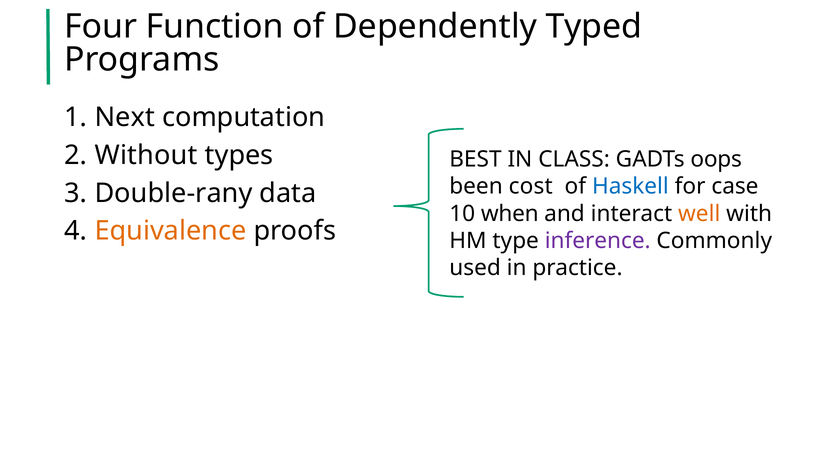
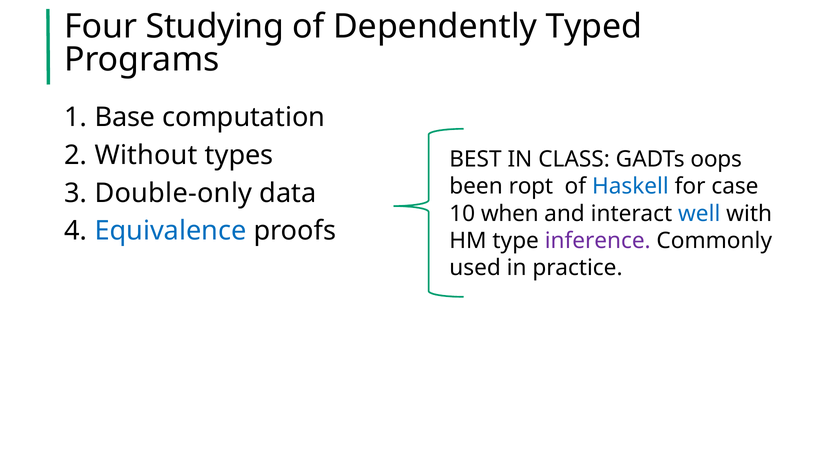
Function: Function -> Studying (215, 27)
Next: Next -> Base (125, 118)
cost: cost -> ropt (531, 186)
Double-rany: Double-rany -> Double-only (173, 193)
well colour: orange -> blue (699, 214)
Equivalence colour: orange -> blue (171, 231)
